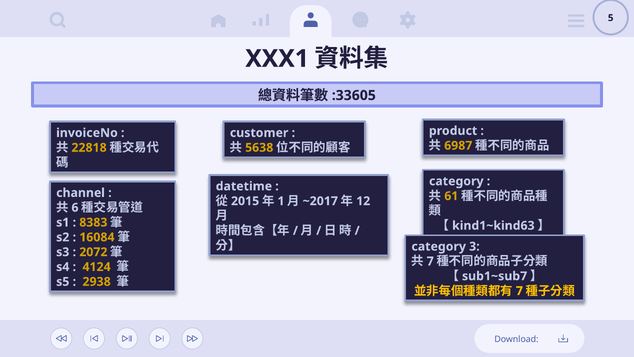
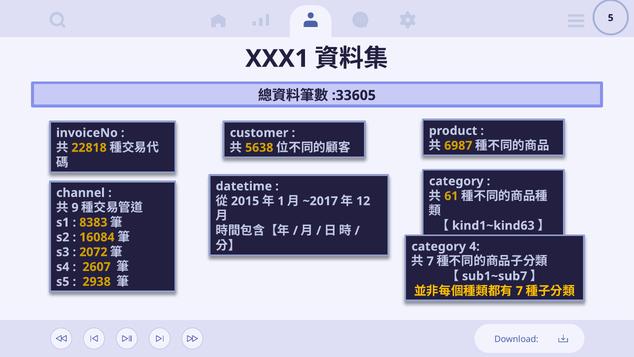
6: 6 -> 9 (75, 207)
3: 3 -> 4 (474, 246)
4124: 4124 -> 2607 (97, 267)
